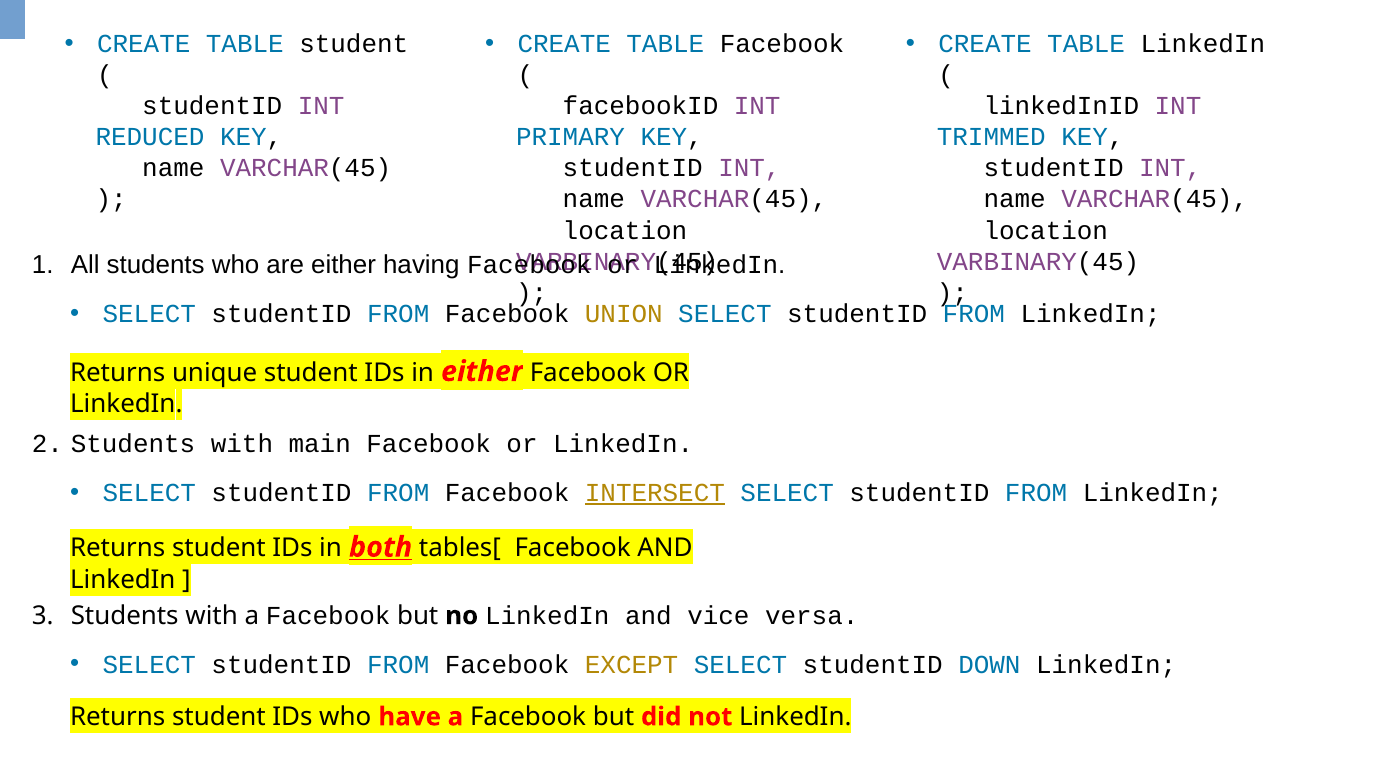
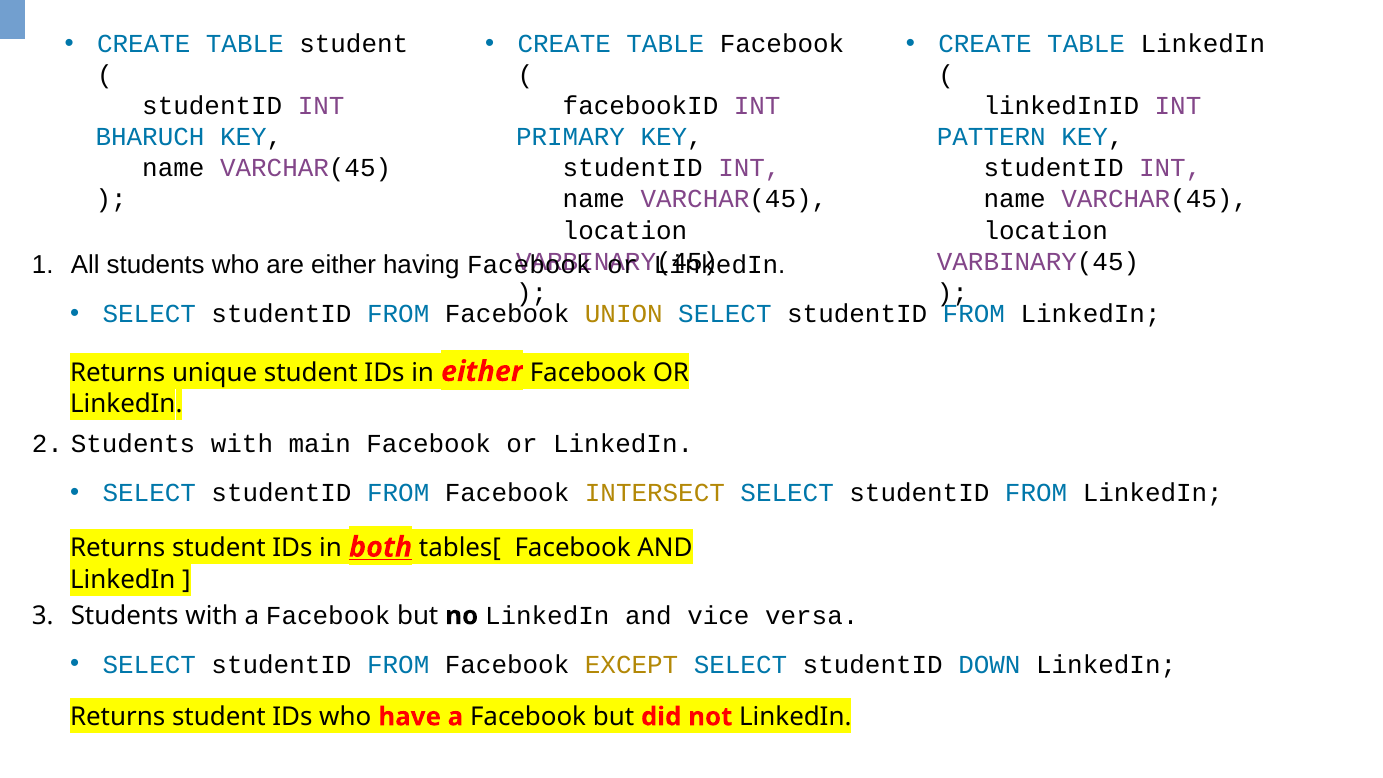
REDUCED: REDUCED -> BHARUCH (150, 137)
TRIMMED: TRIMMED -> PATTERN (991, 137)
INTERSECT underline: present -> none (655, 493)
